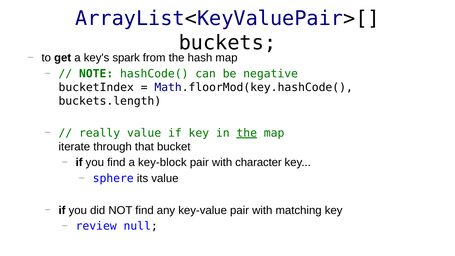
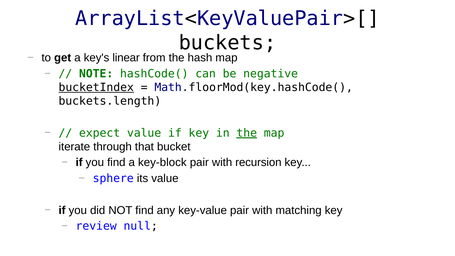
spark: spark -> linear (126, 58)
bucketIndex underline: none -> present (96, 87)
really: really -> expect (100, 133)
character: character -> recursion (258, 162)
